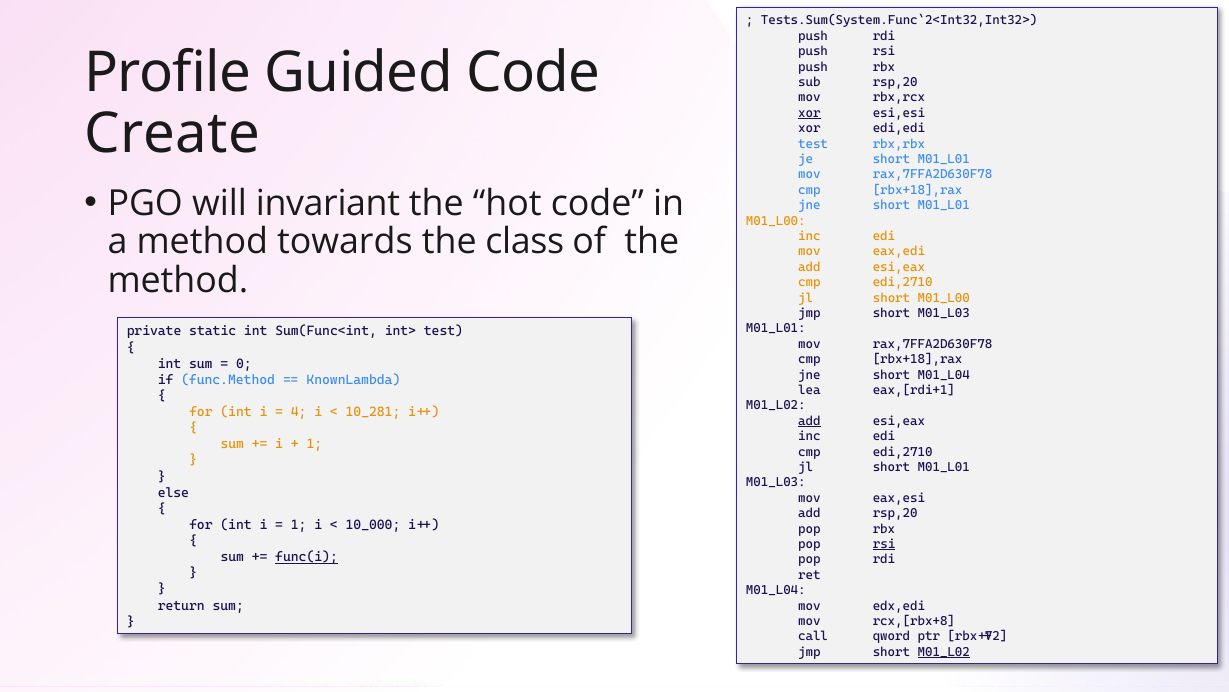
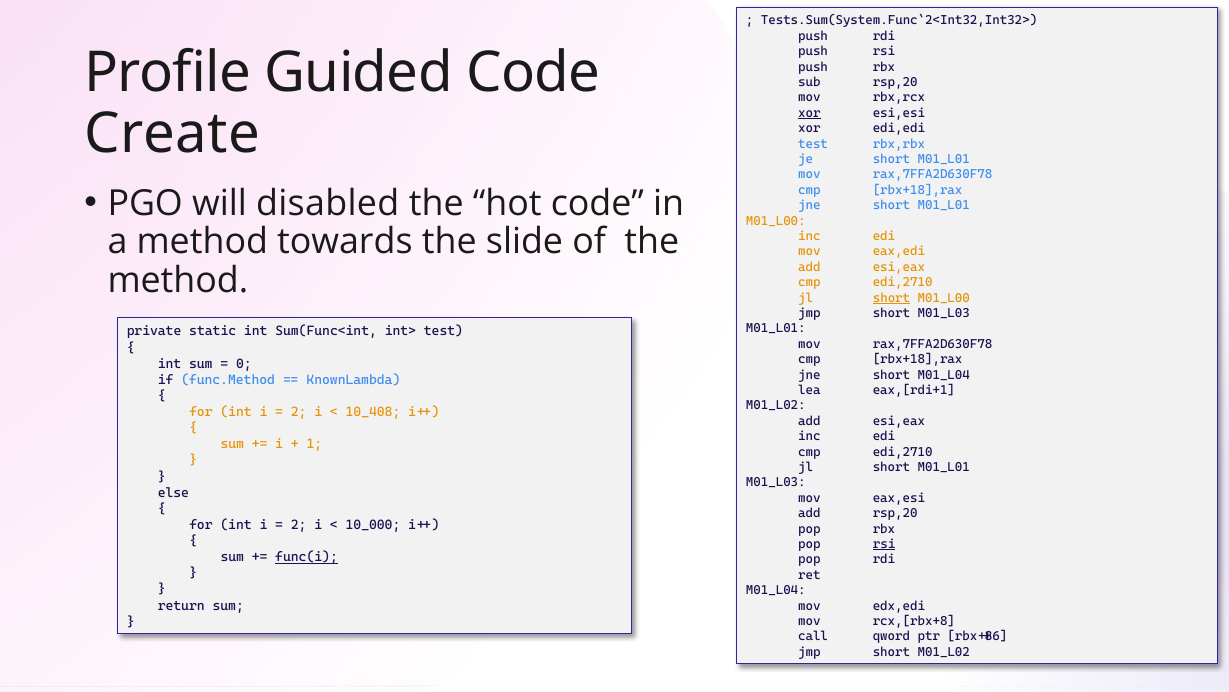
invariant: invariant -> disabled (328, 203)
class: class -> slide (525, 242)
short underline: none -> present (892, 298)
4: 4 -> 2 (299, 412)
10_281: 10_281 -> 10_408 (373, 412)
add underline: present -> none (809, 421)
1: 1 -> 2 (299, 525)
rbx+72: rbx+72 -> rbx+86 (977, 636)
M01_L02 underline: present -> none (944, 651)
